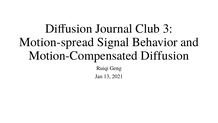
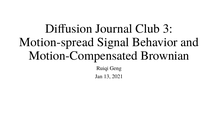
Motion-Compensated Diffusion: Diffusion -> Brownian (165, 55)
